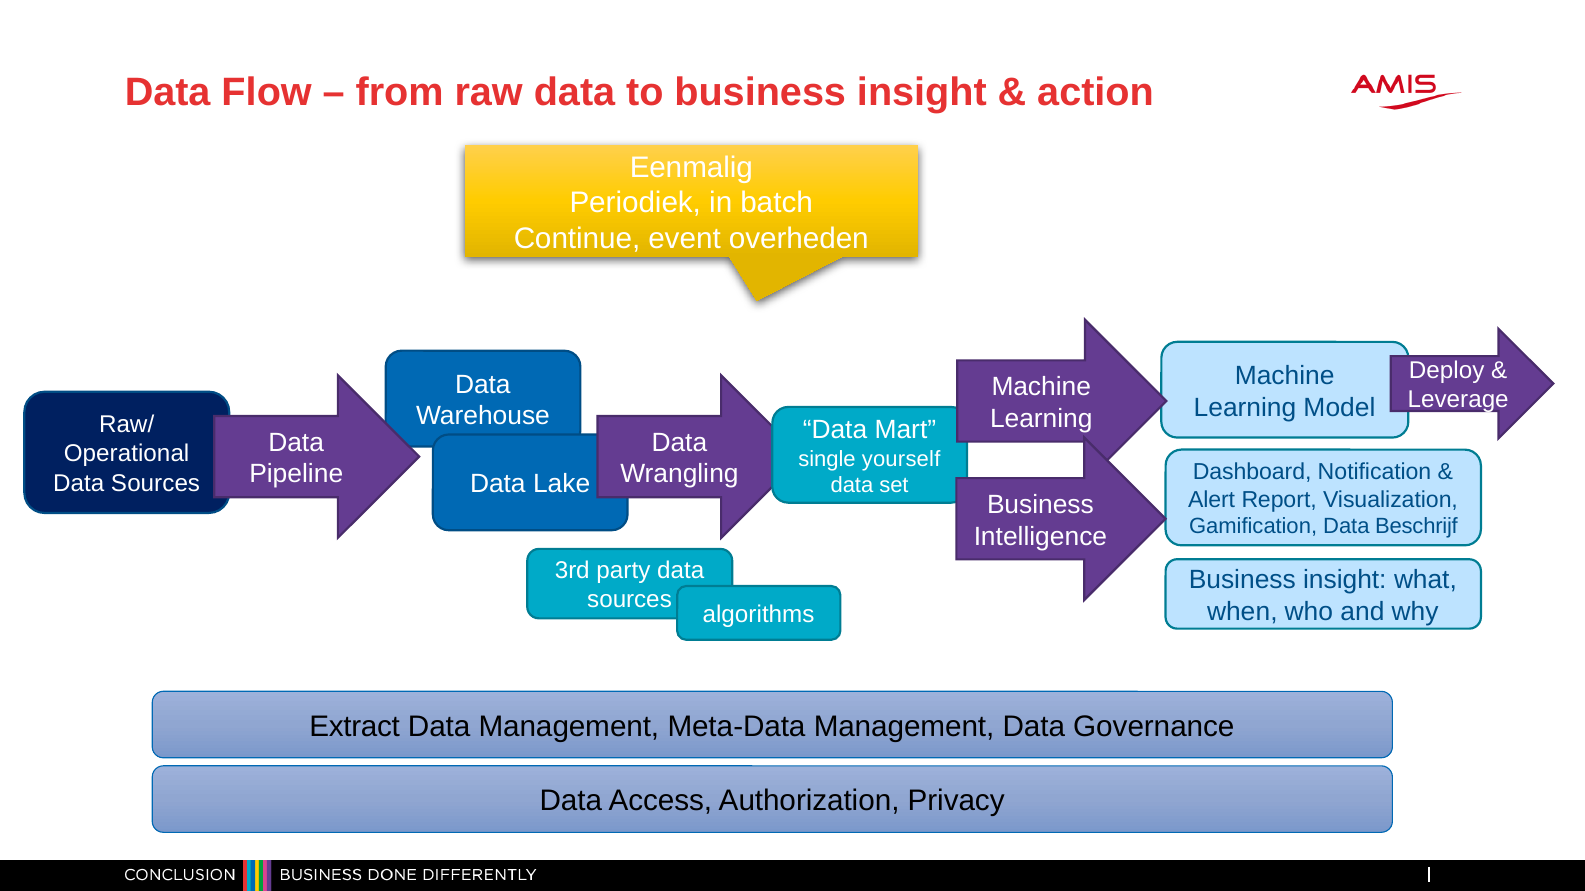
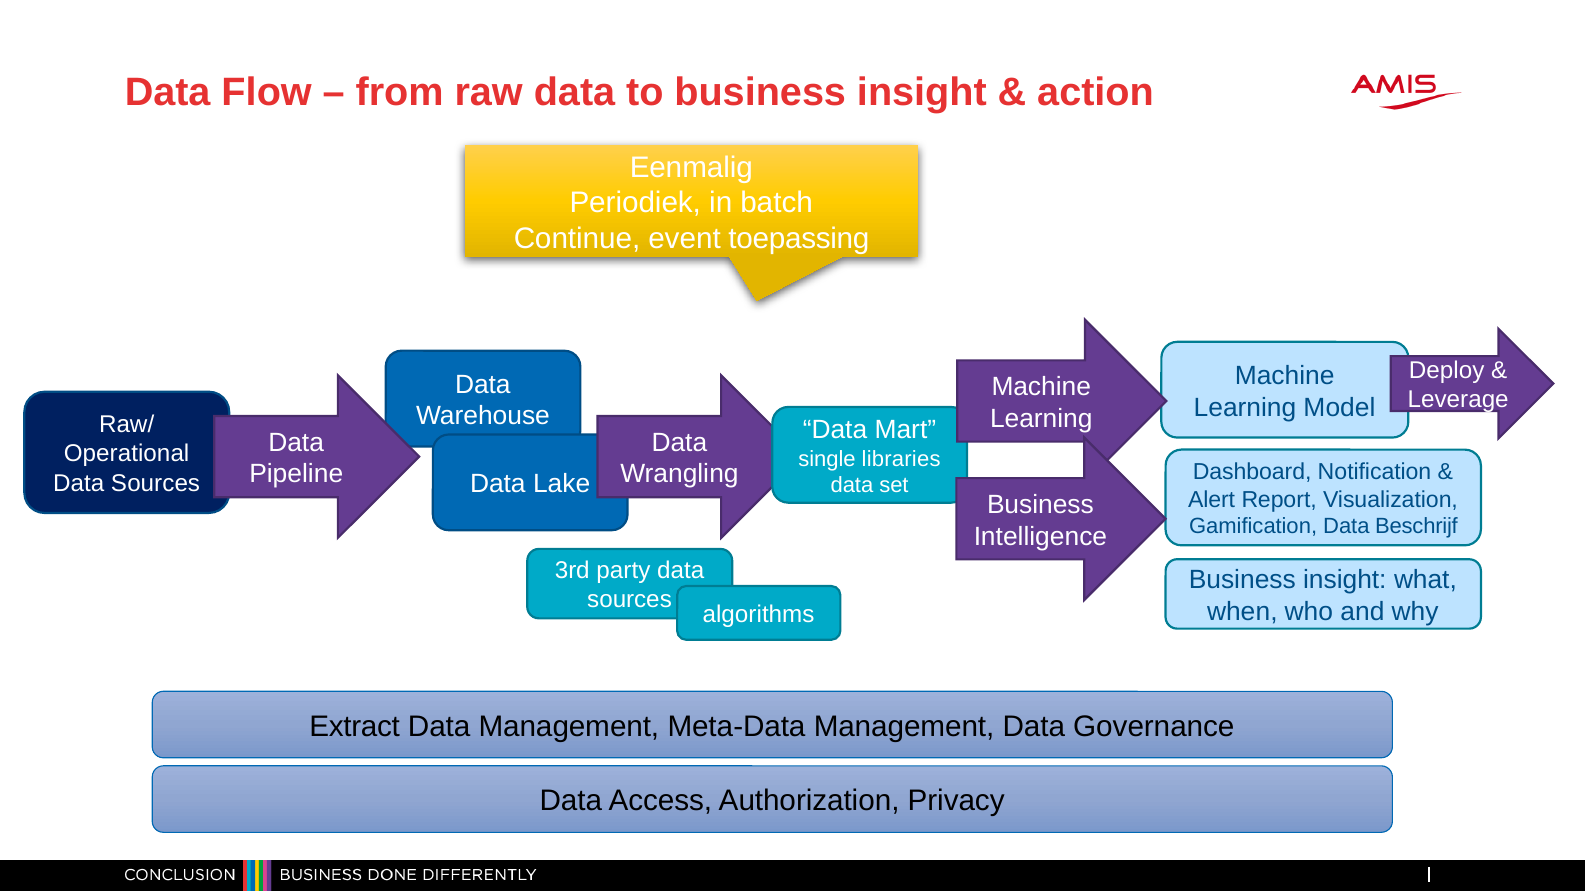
overheden: overheden -> toepassing (799, 239)
yourself: yourself -> libraries (901, 459)
